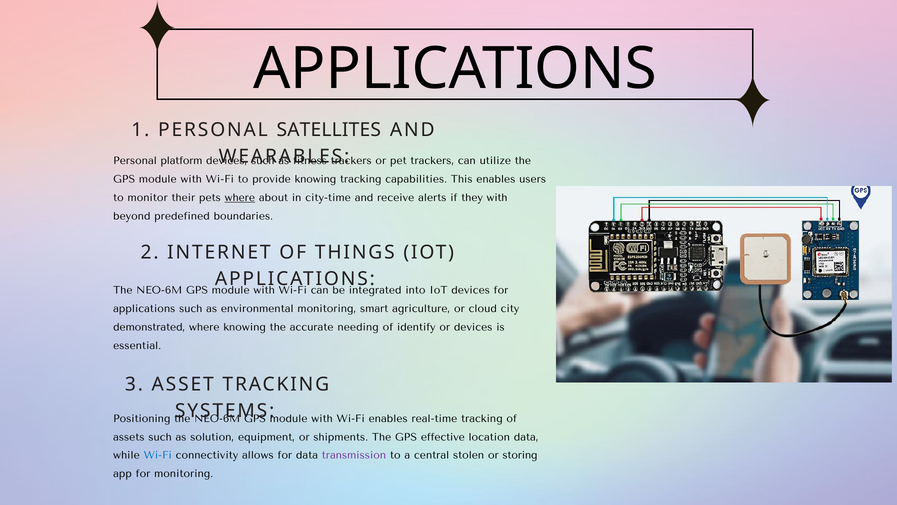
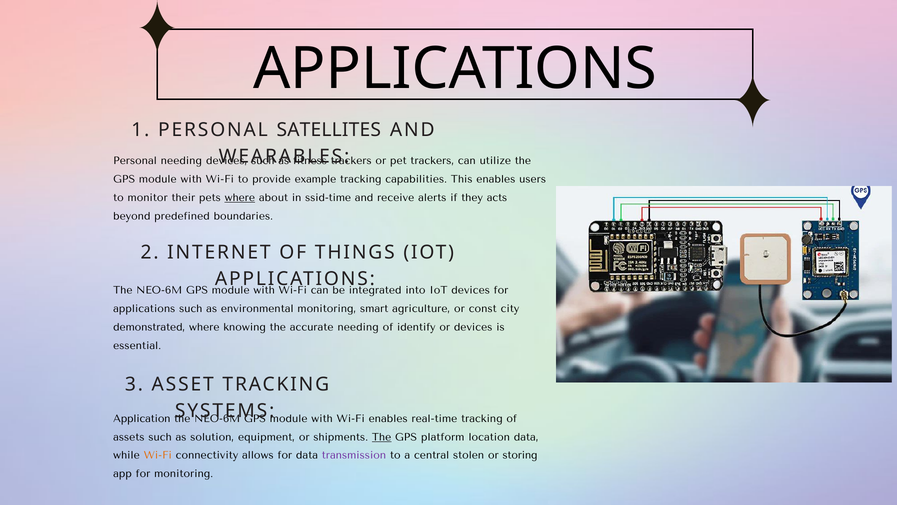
Personal platform: platform -> needing (181, 161)
provide knowing: knowing -> example (315, 179)
city-time: city-time -> ssid-time (328, 197)
they with: with -> acts (497, 197)
cloud: cloud -> const (483, 309)
Positioning: Positioning -> Application (142, 418)
The underline: none -> present (382, 437)
effective: effective -> platform (443, 437)
Wi-Fi colour: blue -> orange (158, 455)
